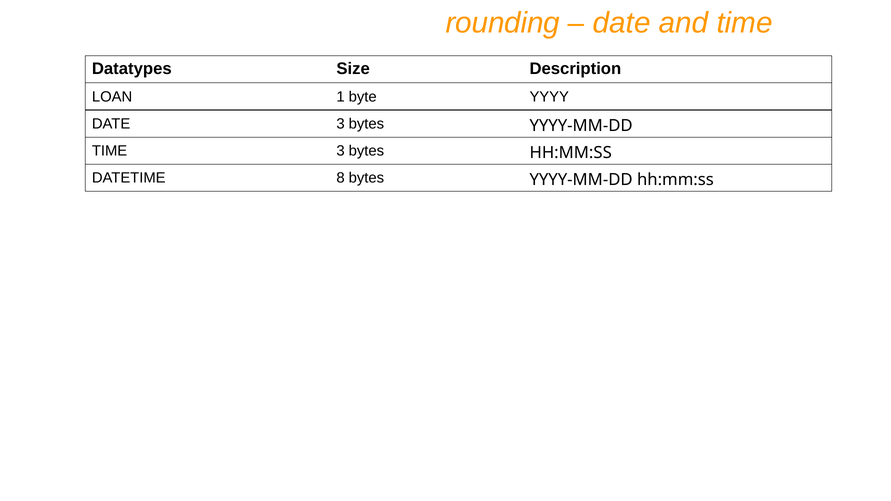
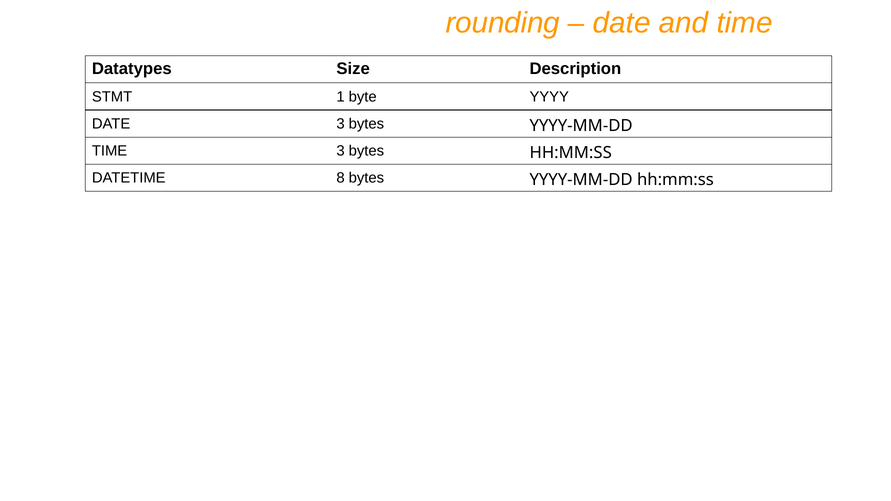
LOAN: LOAN -> STMT (112, 97)
